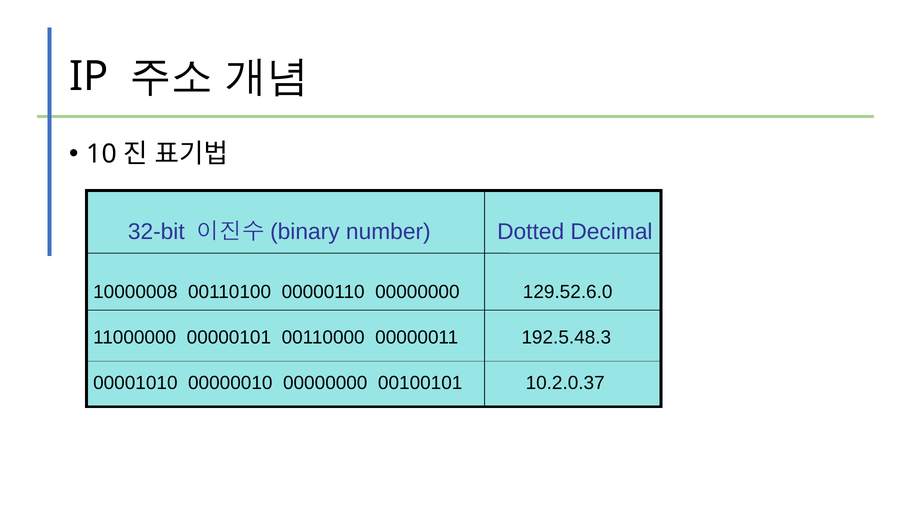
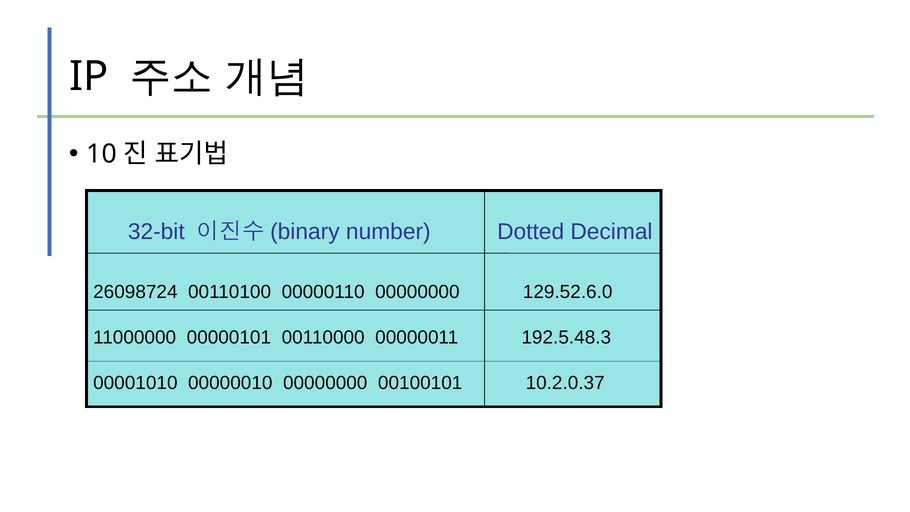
10000008: 10000008 -> 26098724 (135, 292)
